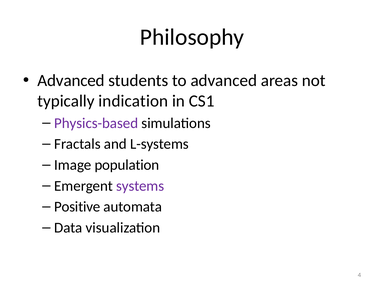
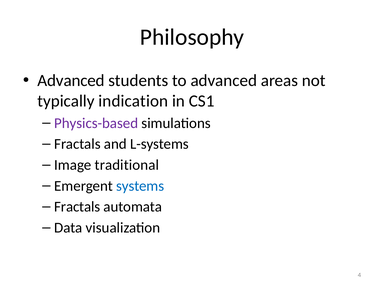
population: population -> traditional (127, 165)
systems colour: purple -> blue (140, 186)
Positive: Positive -> Fractals (77, 207)
